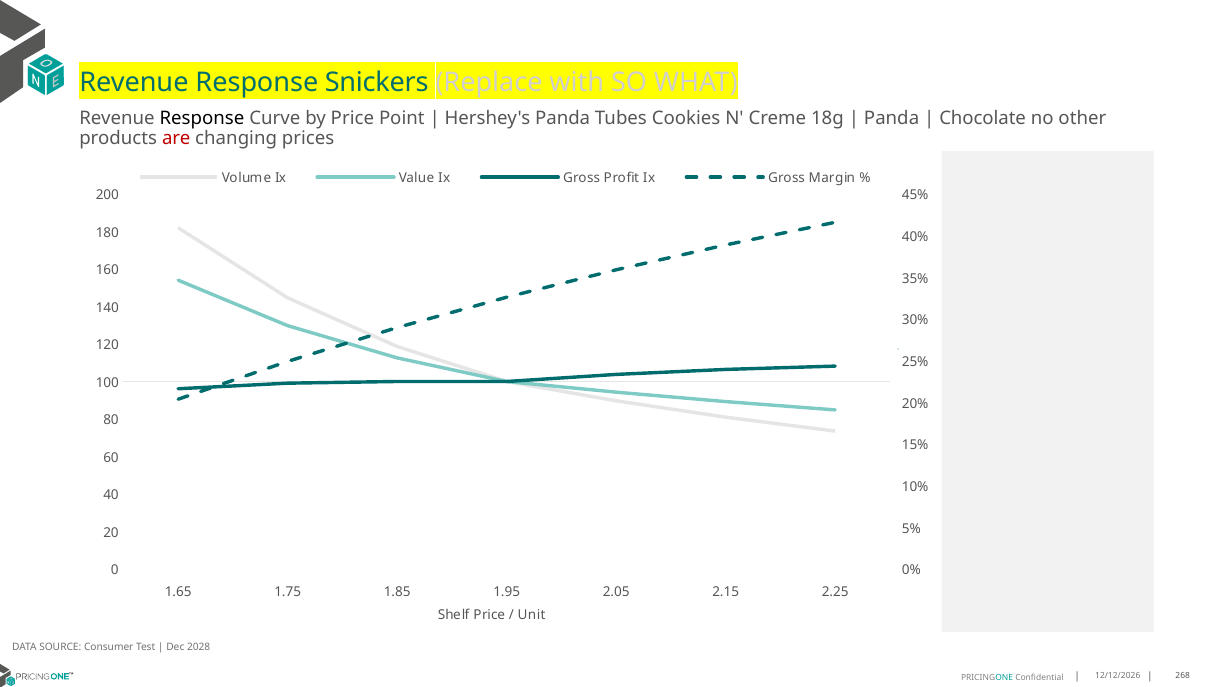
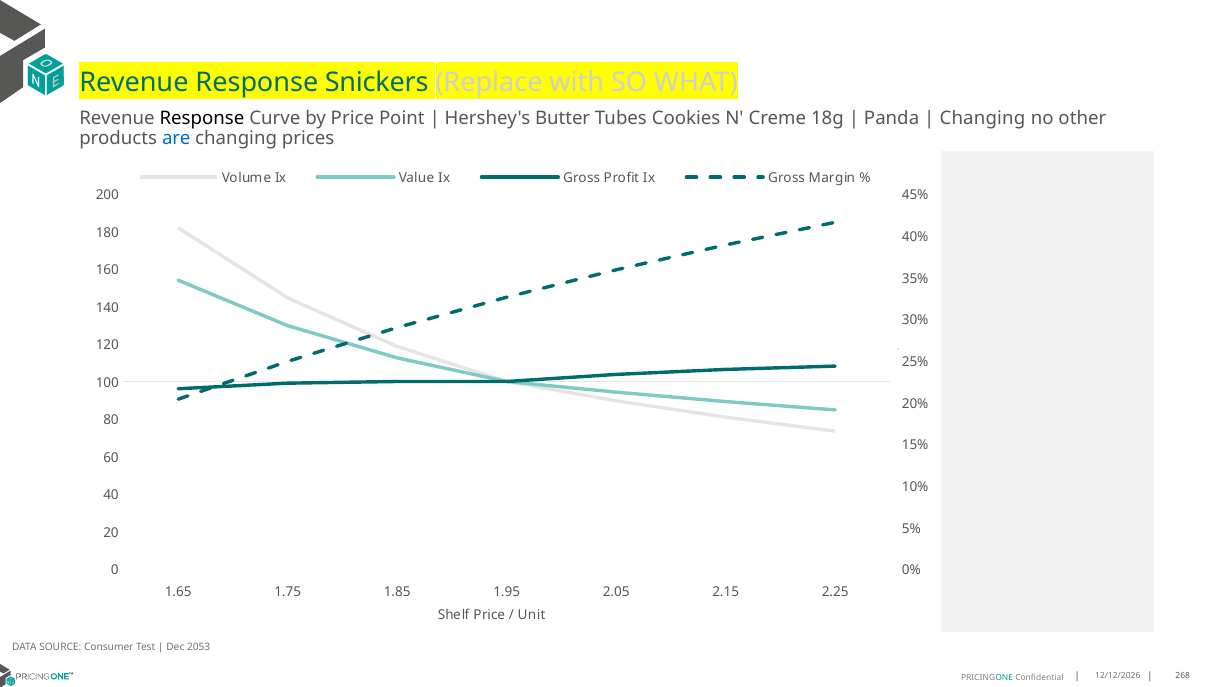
Hershey's Panda: Panda -> Butter (563, 118)
Chocolate: Chocolate -> Changing (982, 118)
are colour: red -> blue (176, 138)
2028: 2028 -> 2053 (199, 646)
